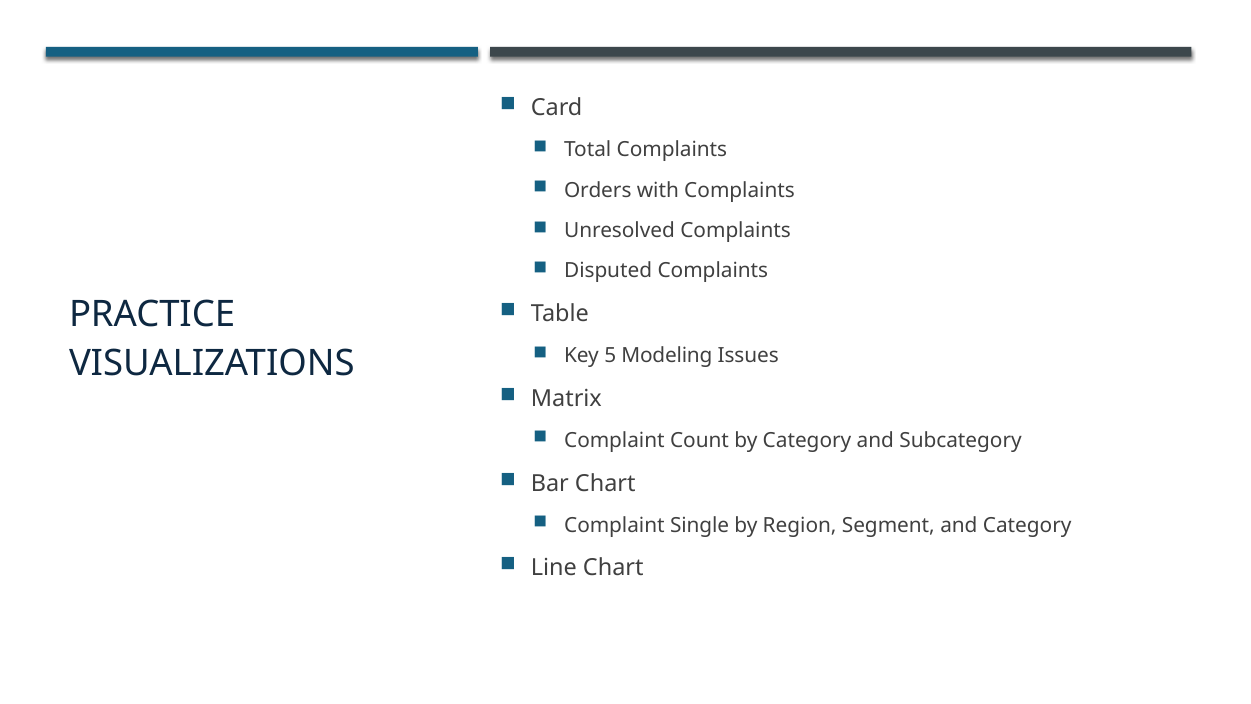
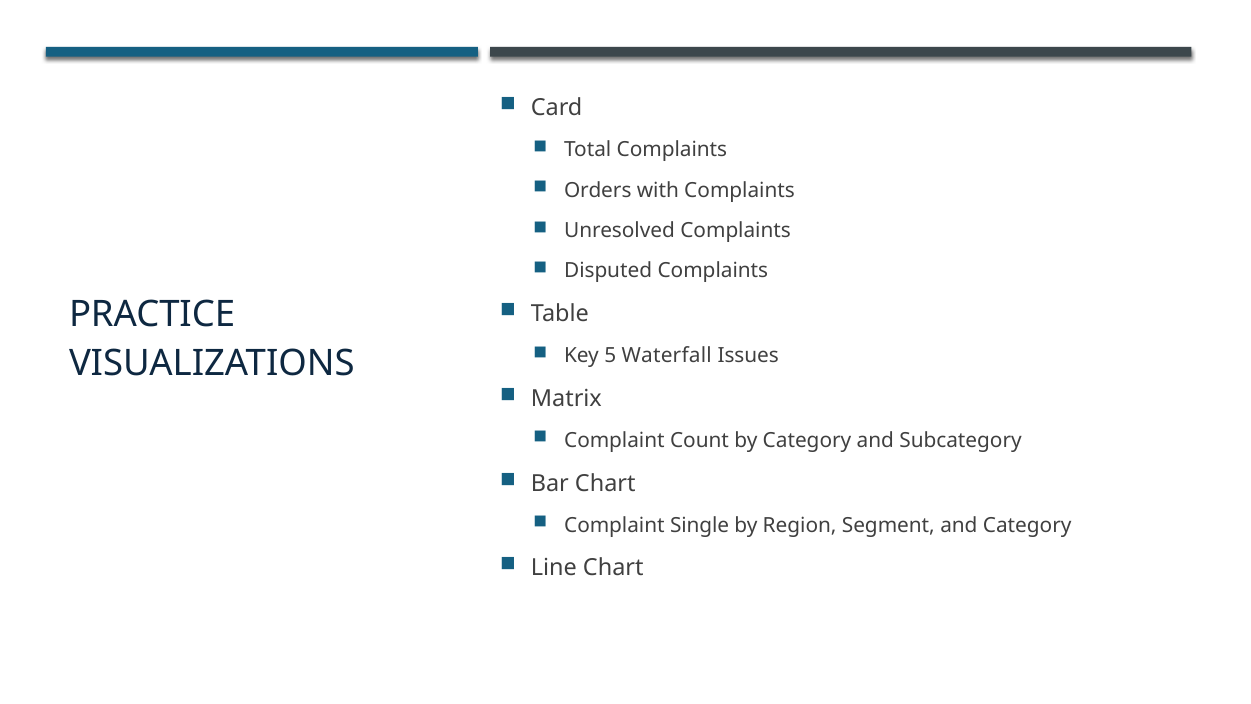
Modeling: Modeling -> Waterfall (667, 356)
